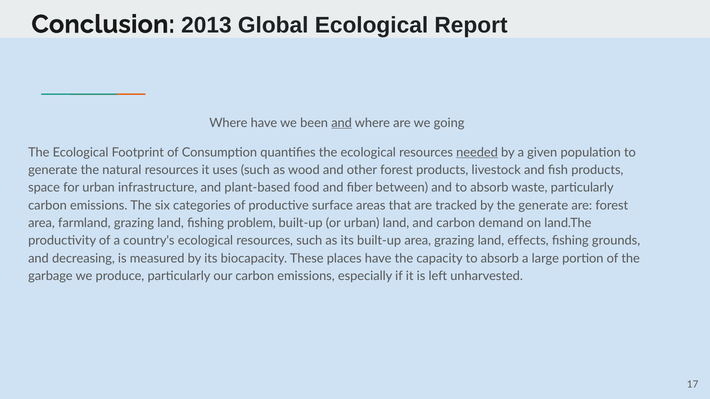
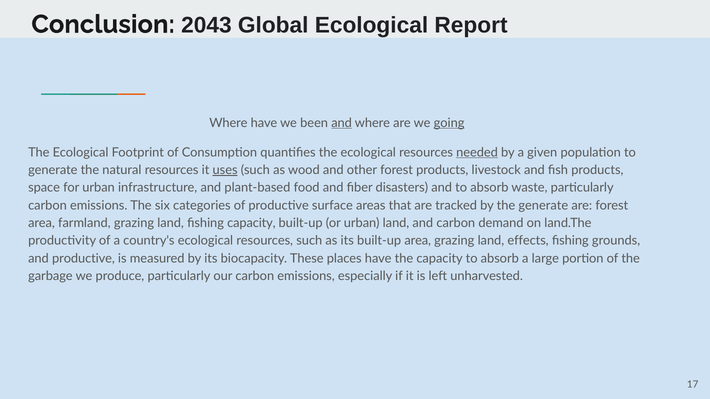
2013: 2013 -> 2043 (206, 25)
going underline: none -> present (449, 123)
uses underline: none -> present (225, 170)
between: between -> disasters (402, 188)
fishing problem: problem -> capacity (251, 223)
and decreasing: decreasing -> productive (83, 259)
